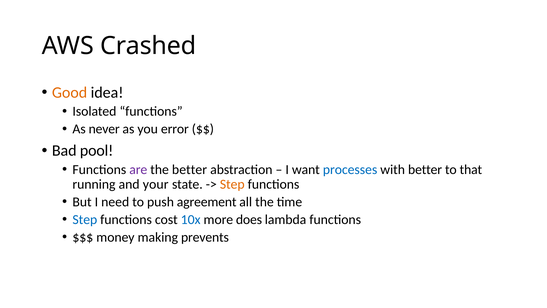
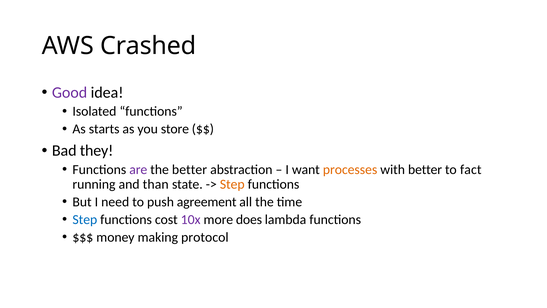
Good colour: orange -> purple (70, 92)
never: never -> starts (104, 129)
error: error -> store (175, 129)
pool: pool -> they (97, 151)
processes colour: blue -> orange (350, 169)
that: that -> fact (471, 169)
your: your -> than (156, 184)
10x colour: blue -> purple (191, 219)
prevents: prevents -> protocol (205, 237)
